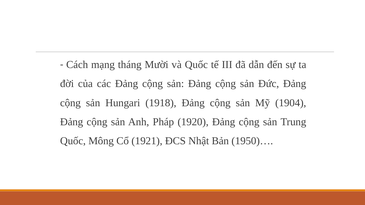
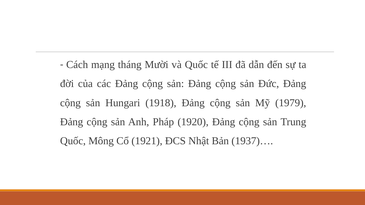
1904: 1904 -> 1979 (291, 103)
1950)…: 1950)… -> 1937)… (252, 141)
